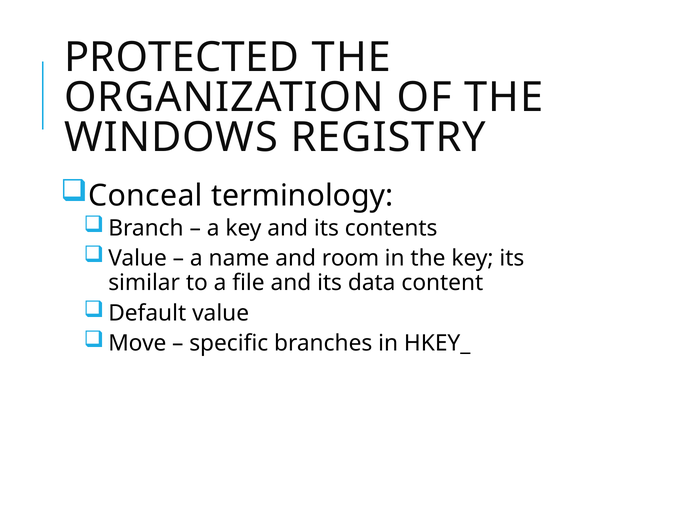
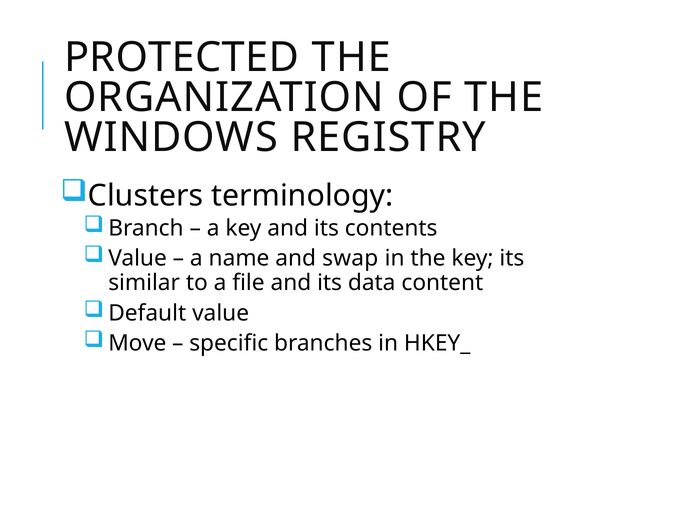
Conceal: Conceal -> Clusters (146, 196)
room: room -> swap (350, 258)
